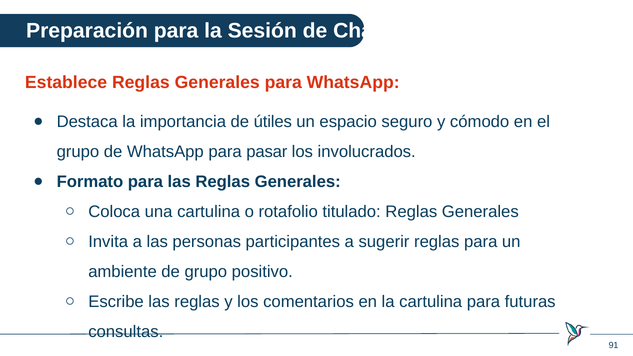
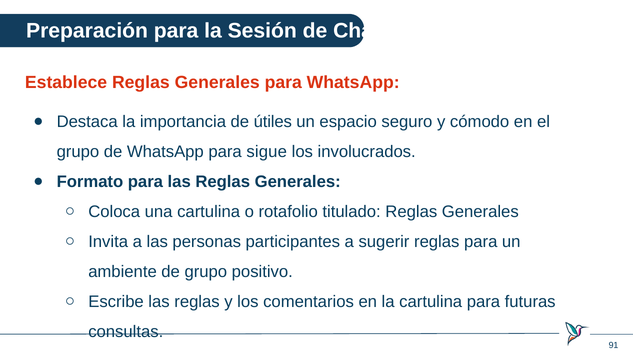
pasar: pasar -> sigue (267, 152)
